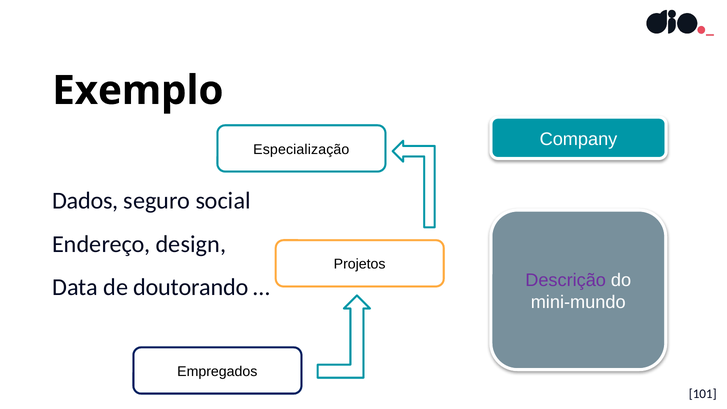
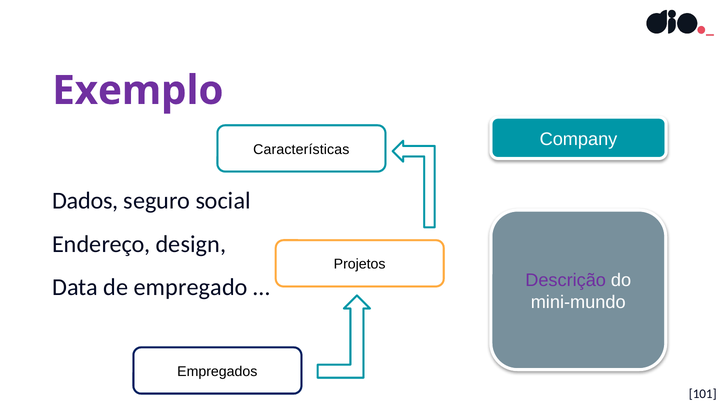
Exemplo colour: black -> purple (138, 91)
Especialização: Especialização -> Características (301, 149)
doutorando: doutorando -> empregado (191, 287)
